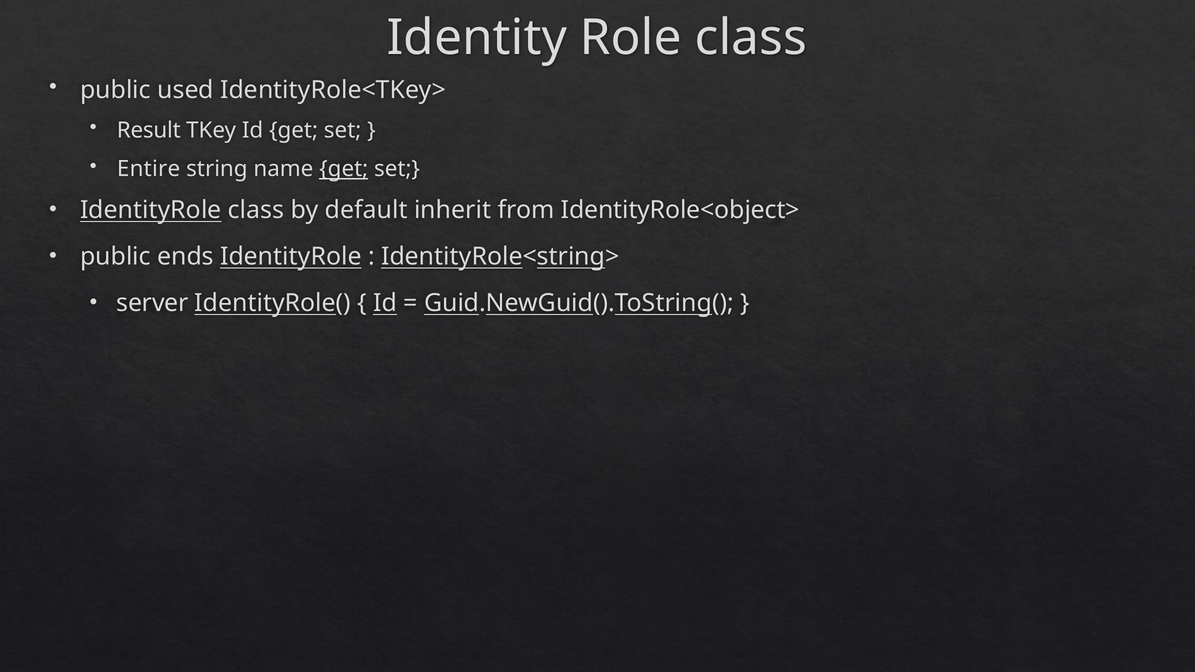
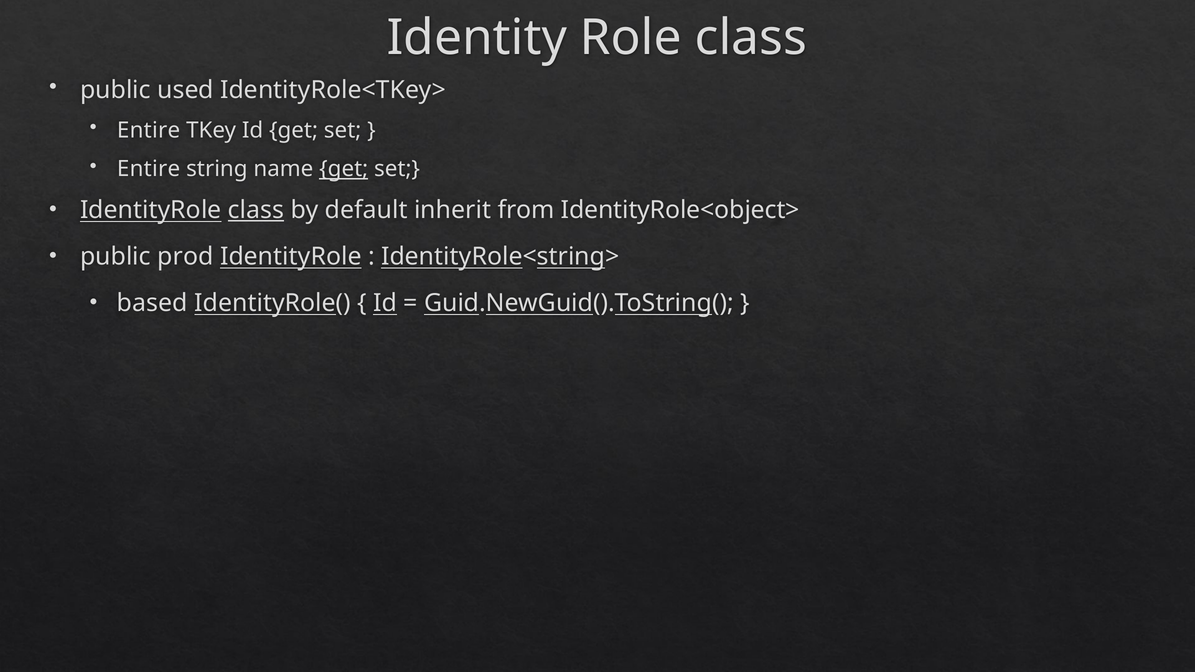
Result: Result -> Entire (149, 130)
class underline: none -> present (256, 210)
ends: ends -> prod (186, 257)
server: server -> based (152, 303)
